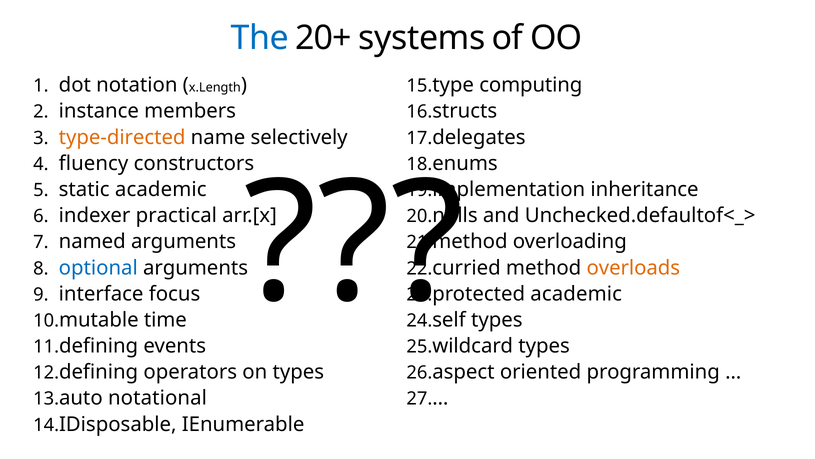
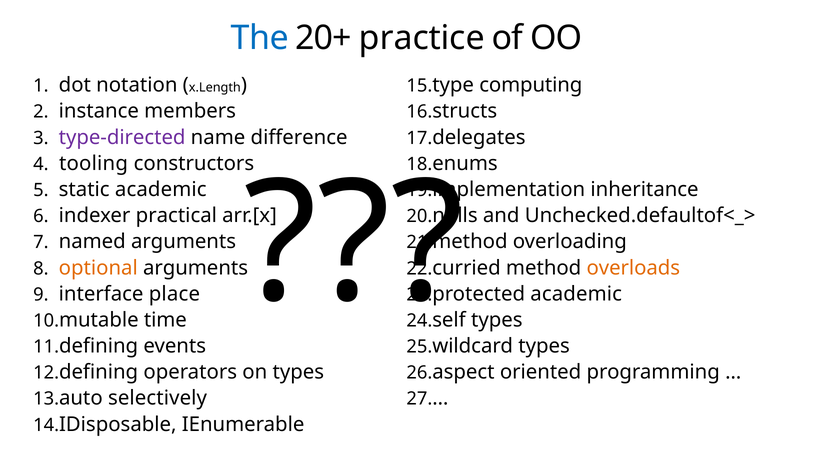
systems: systems -> practice (422, 38)
type-directed colour: orange -> purple (122, 137)
selectively: selectively -> difference (299, 137)
fluency: fluency -> tooling (93, 163)
optional colour: blue -> orange (98, 267)
focus: focus -> place (174, 294)
notational: notational -> selectively (158, 398)
